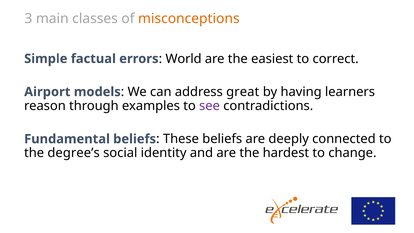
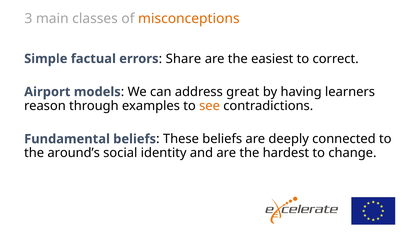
World: World -> Share (183, 59)
see colour: purple -> orange (210, 106)
degree’s: degree’s -> around’s (74, 153)
